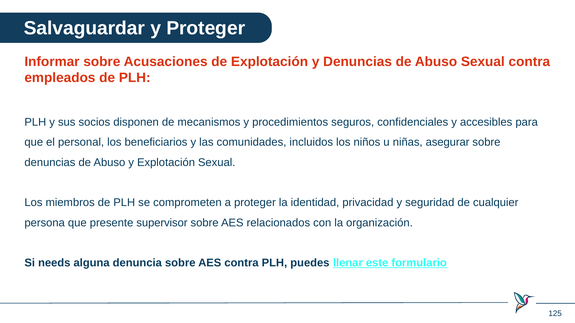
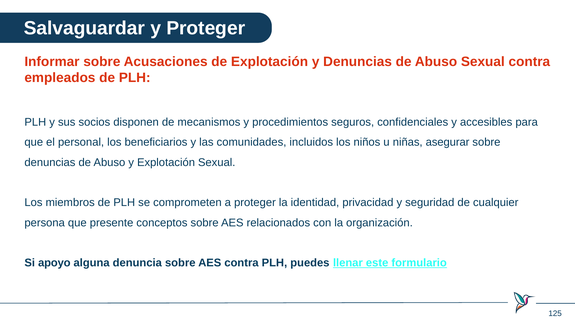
supervisor: supervisor -> conceptos (162, 223)
needs: needs -> apoyo (54, 263)
